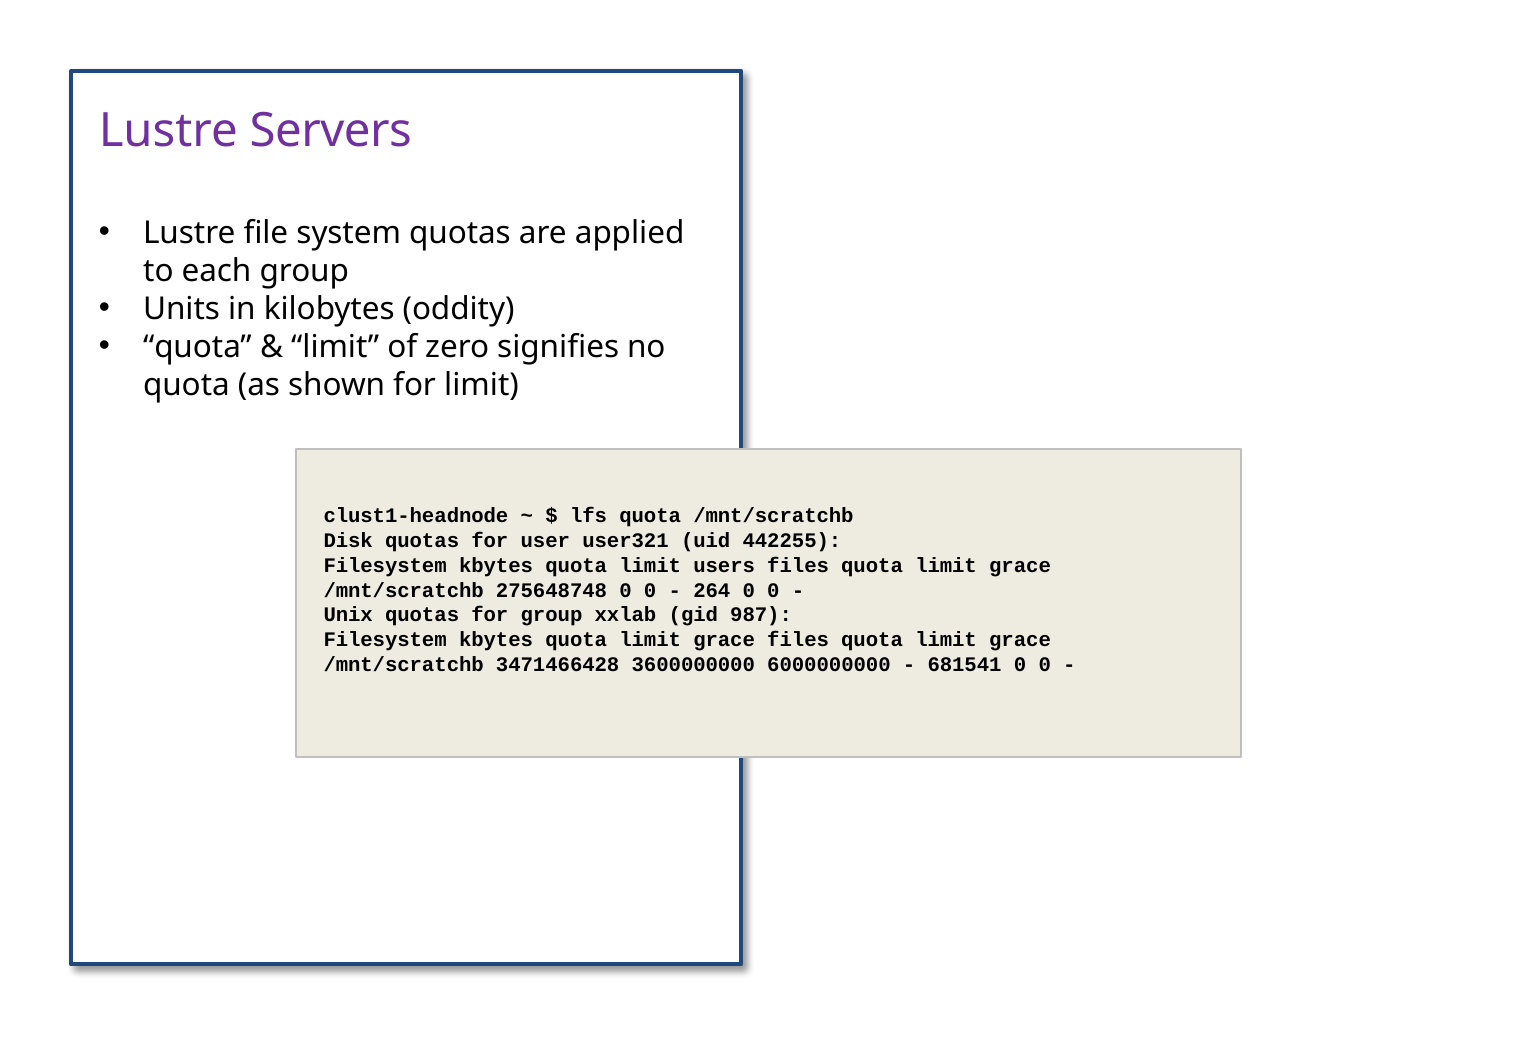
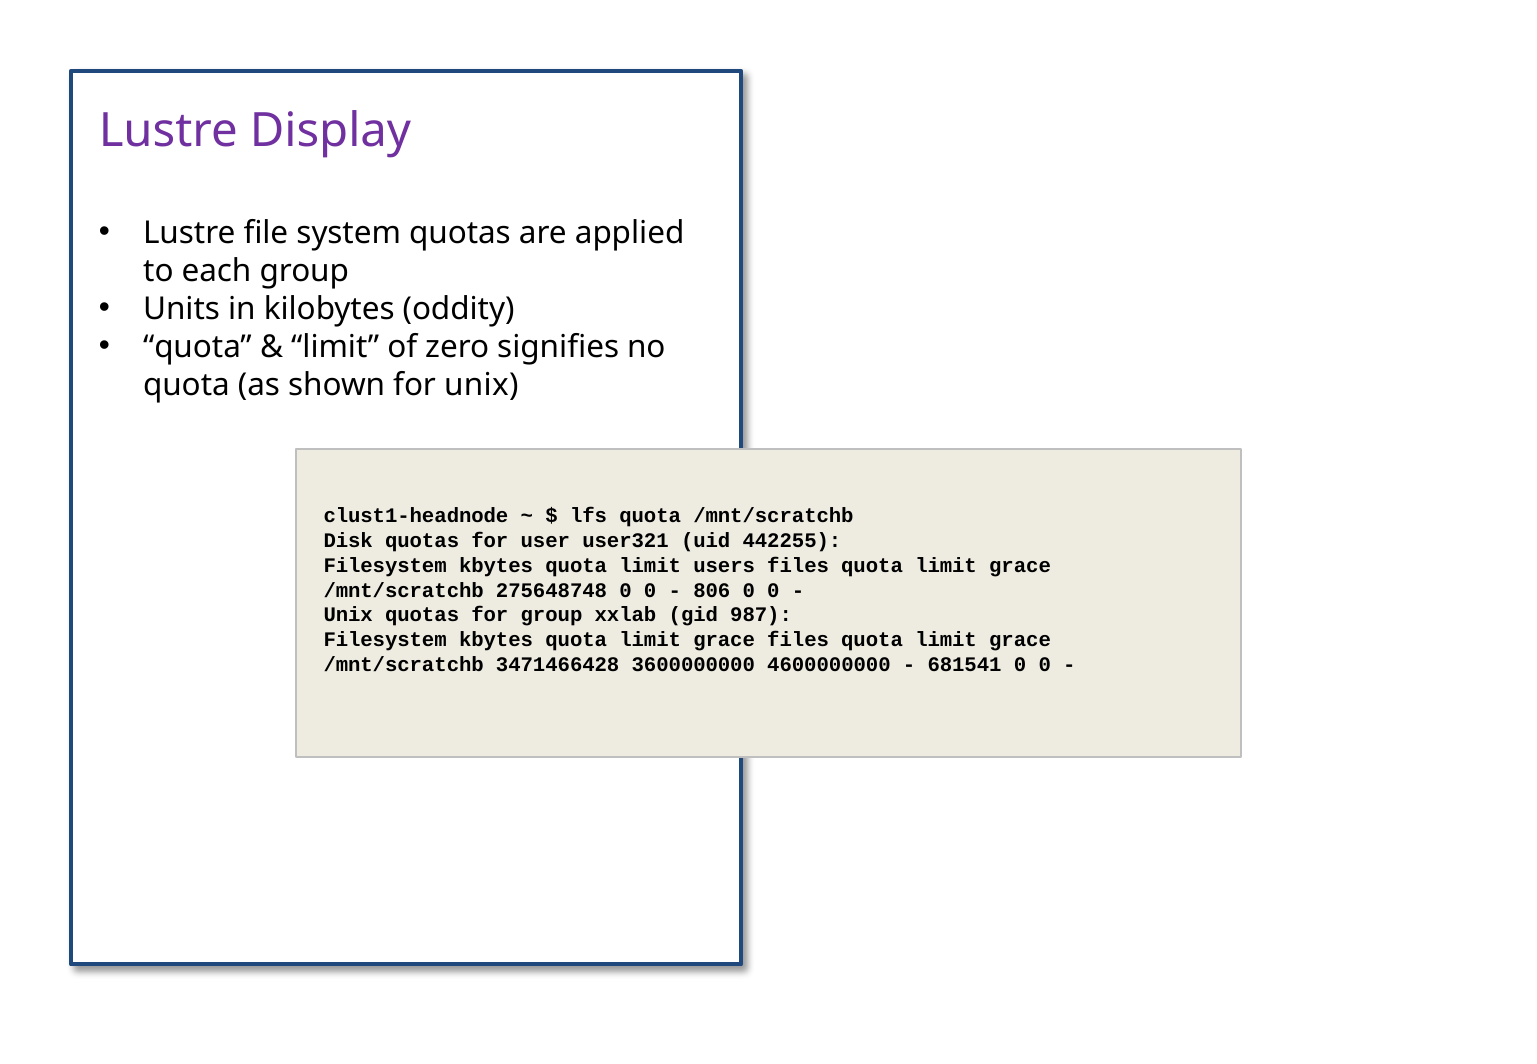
Servers: Servers -> Display (331, 131)
for limit: limit -> unix (481, 385)
264: 264 -> 806 (712, 590)
6000000000: 6000000000 -> 4600000000 (829, 665)
